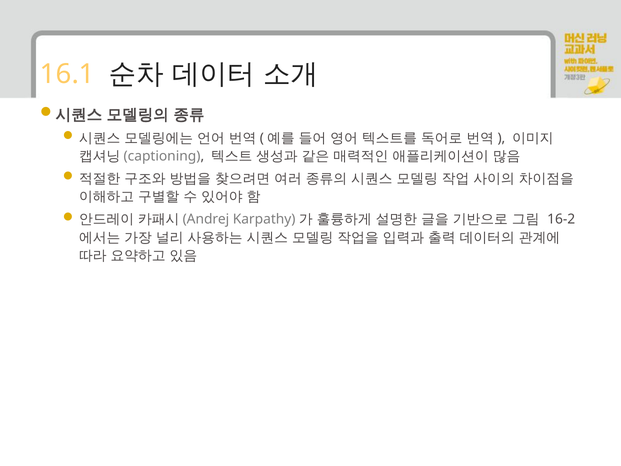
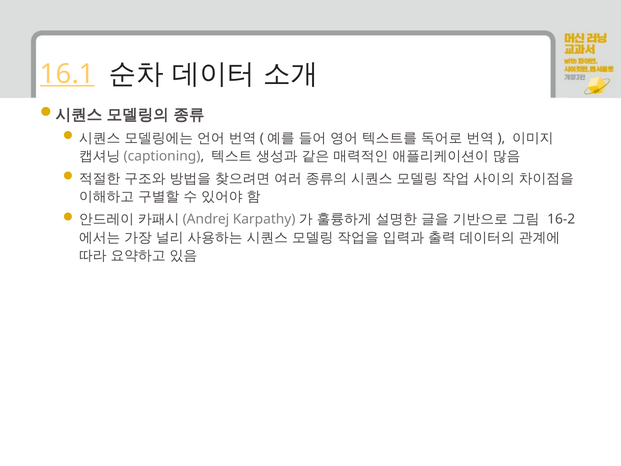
16.1 underline: none -> present (67, 74)
